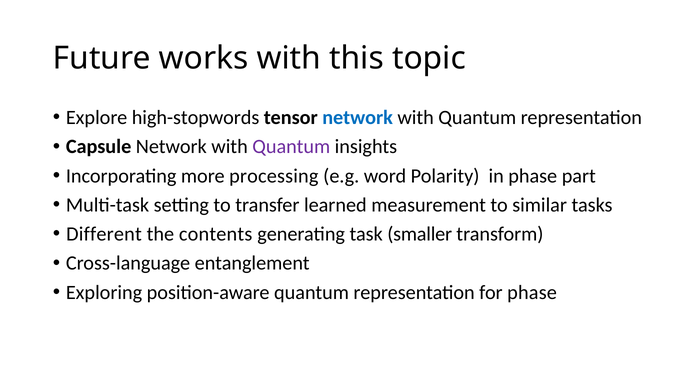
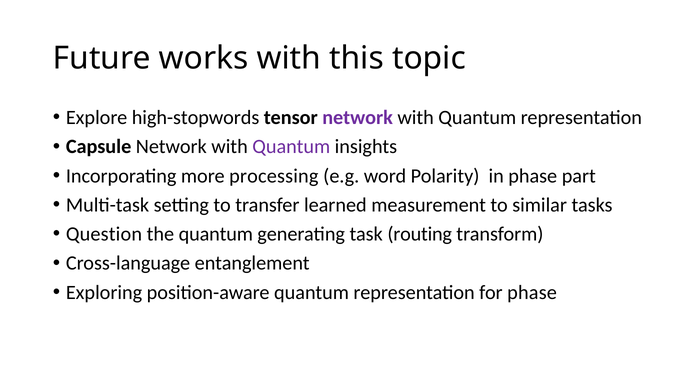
network colour: blue -> purple (358, 117)
Different: Different -> Question (104, 234)
the contents: contents -> quantum (216, 234)
smaller: smaller -> routing (420, 234)
